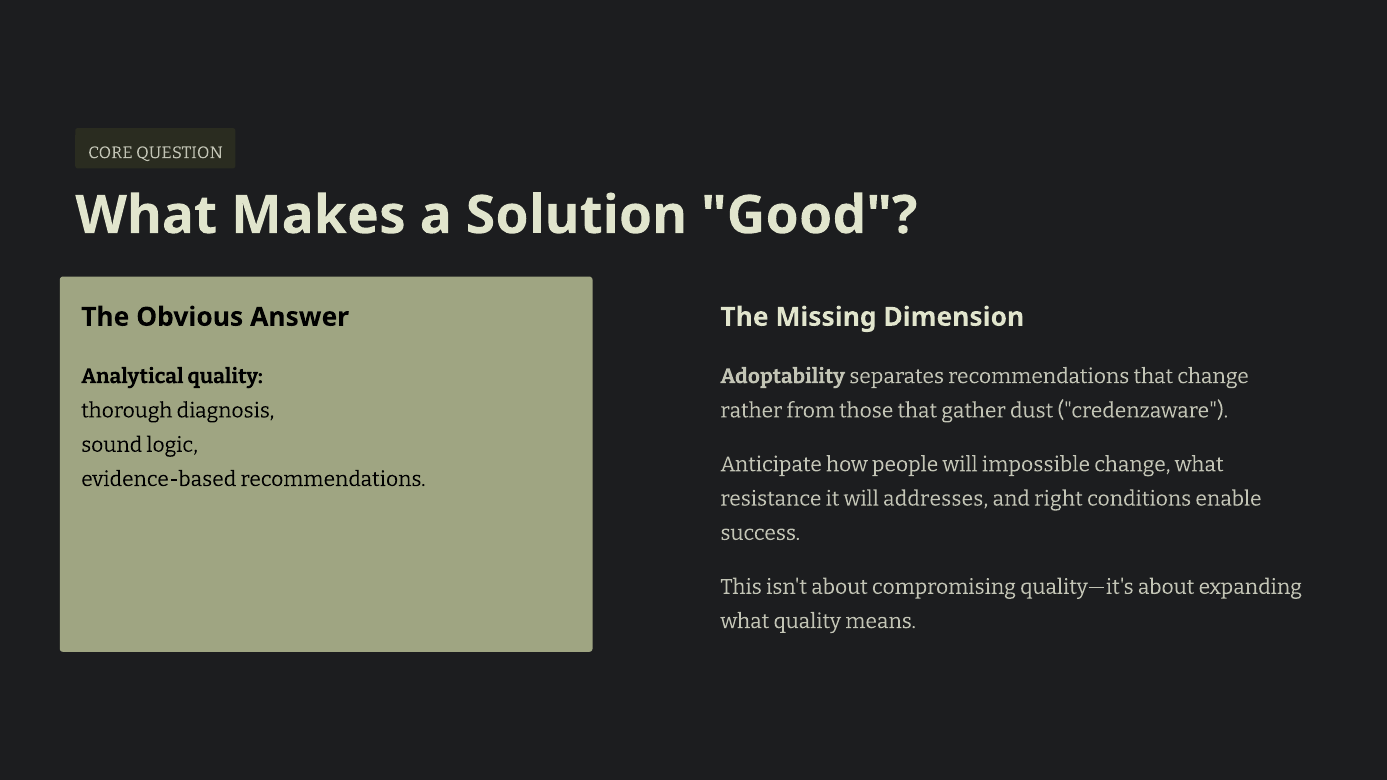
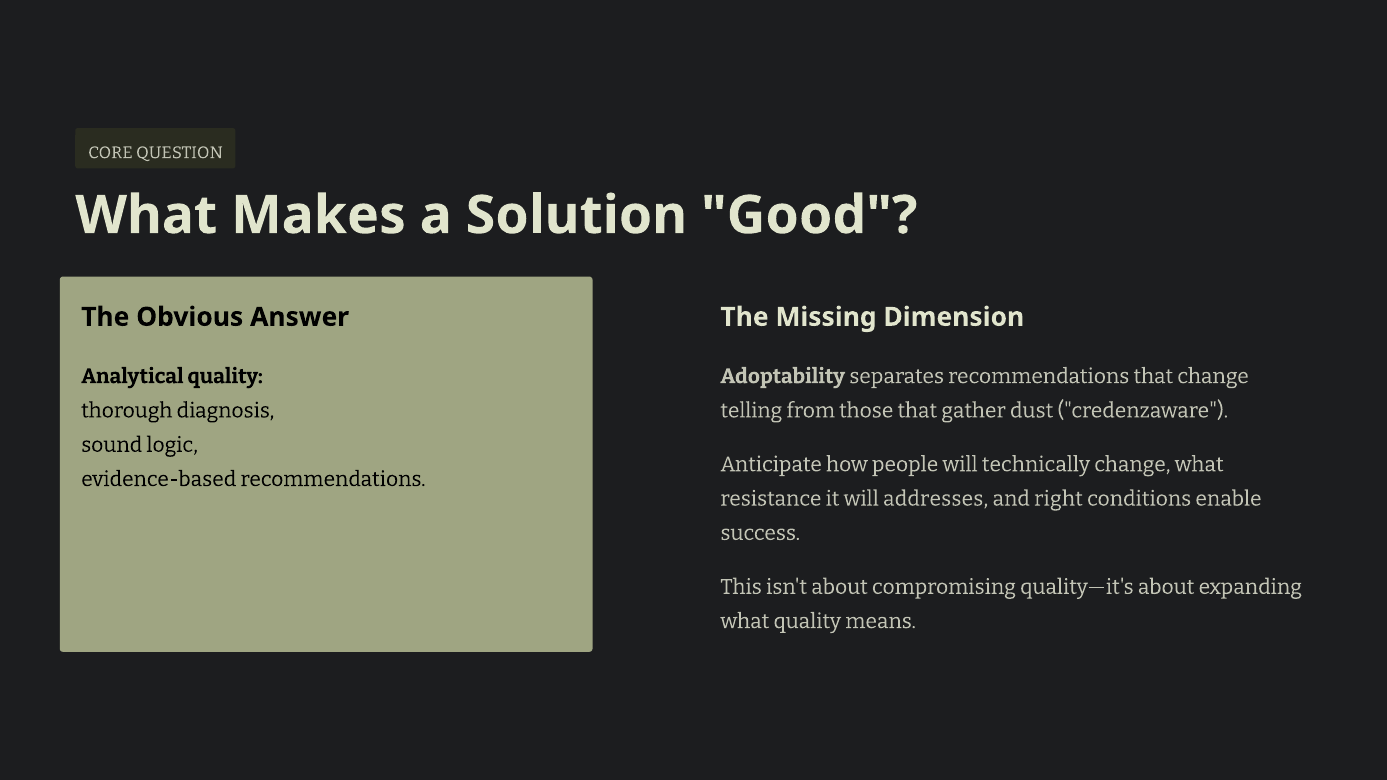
rather: rather -> telling (751, 411)
impossible: impossible -> technically (1036, 464)
